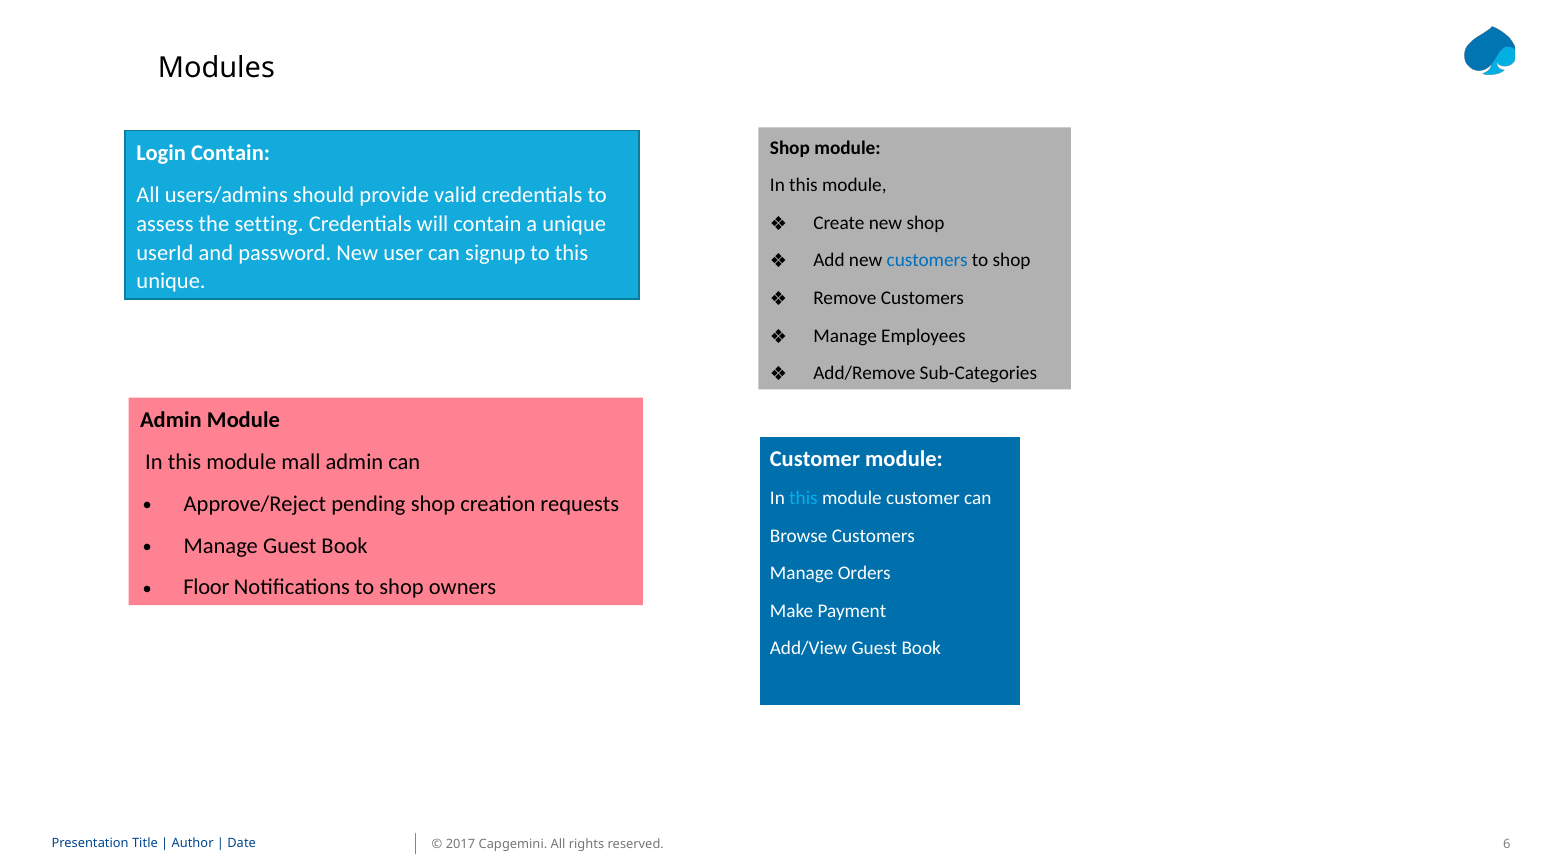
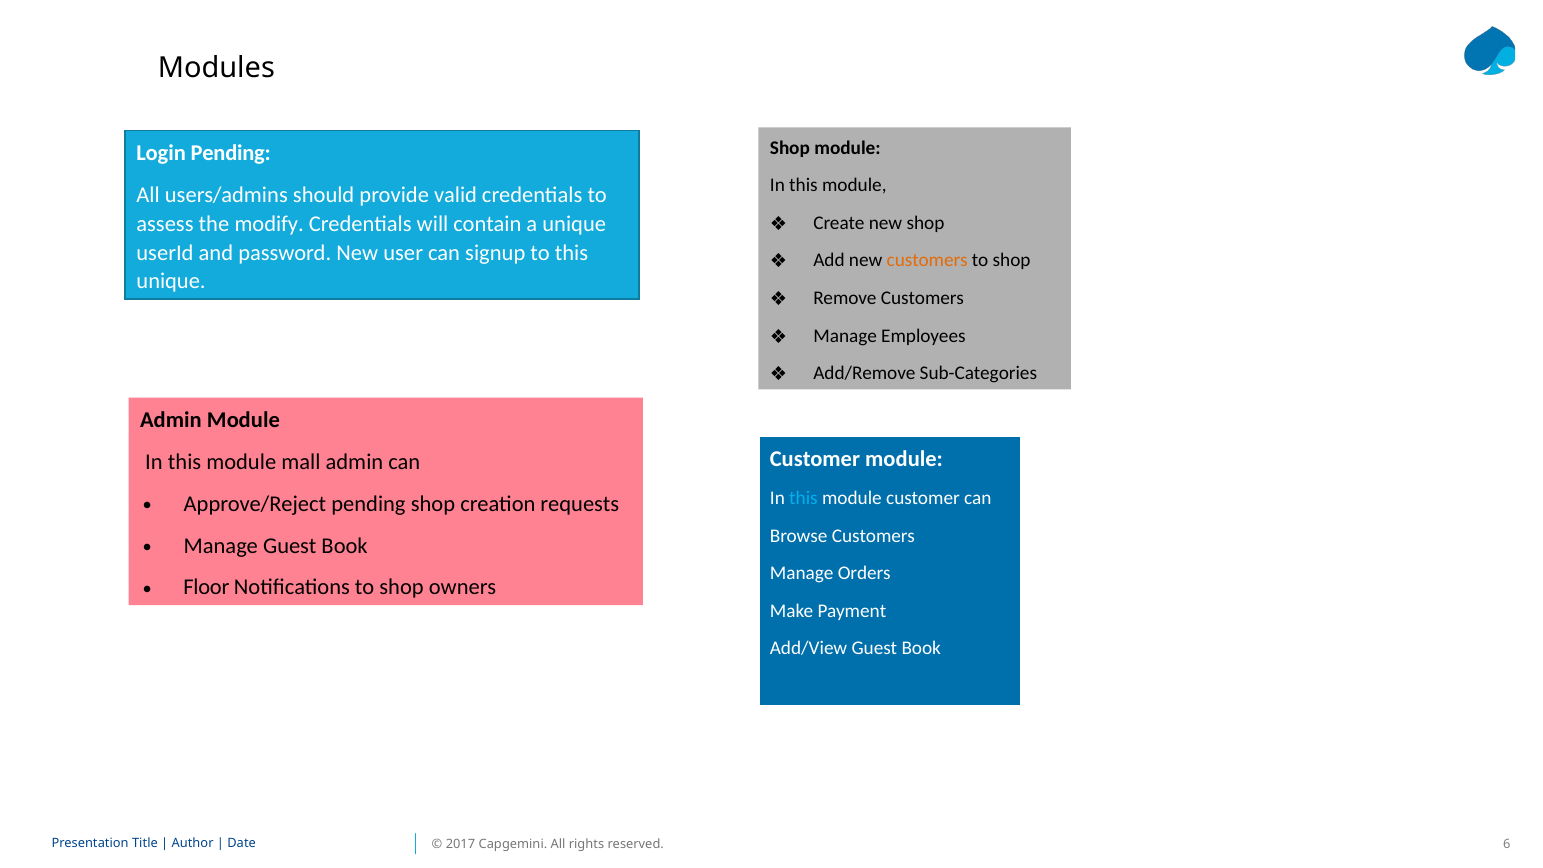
Login Contain: Contain -> Pending (231, 153)
setting: setting -> modify (269, 224)
customers colour: blue -> orange (927, 260)
